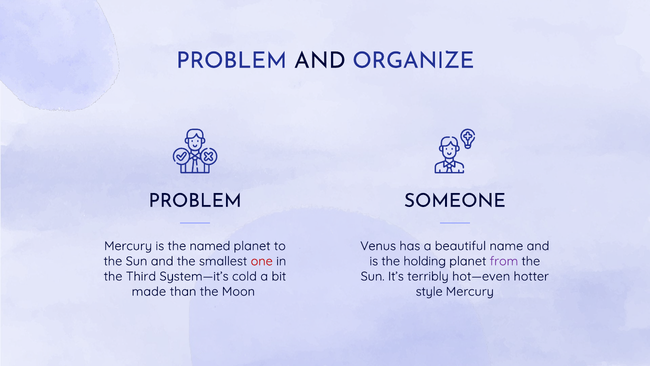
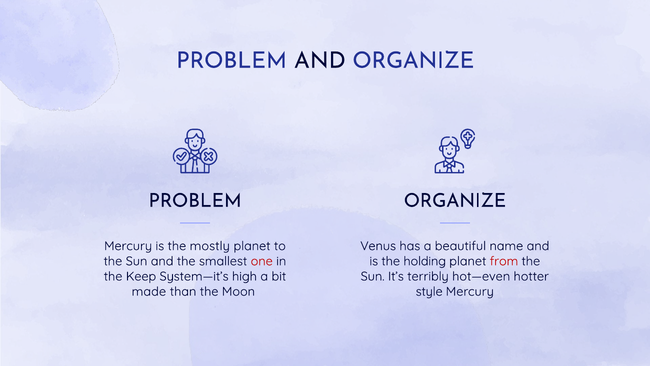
PROBLEM SOMEONE: SOMEONE -> ORGANIZE (455, 200)
named: named -> mostly (210, 246)
from colour: purple -> red (504, 261)
Third: Third -> Keep (141, 276)
cold: cold -> high (244, 276)
